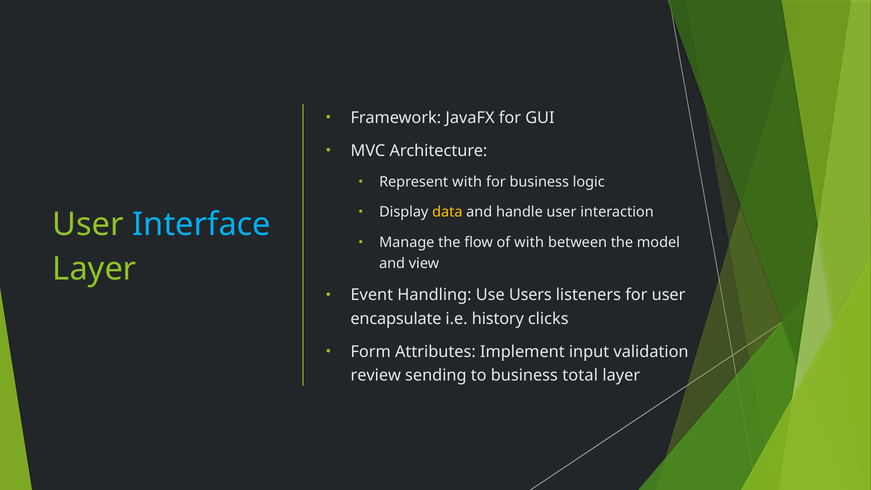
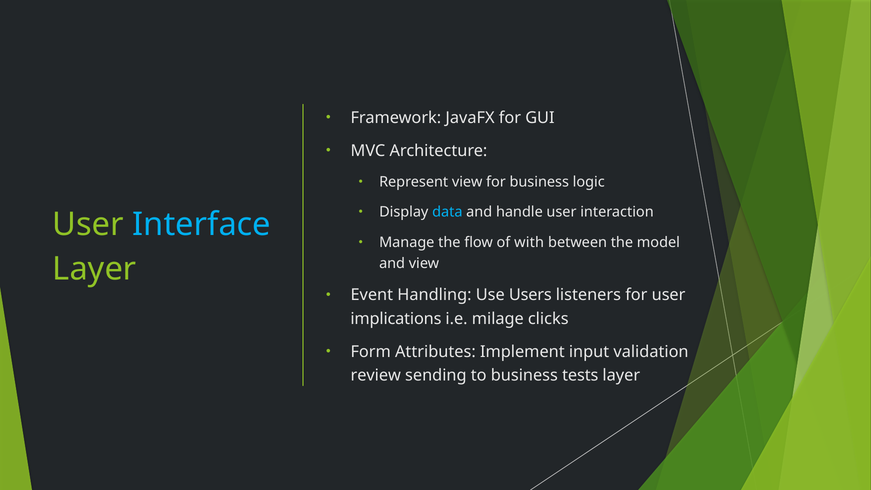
Represent with: with -> view (467, 182)
data colour: yellow -> light blue (447, 212)
encapsulate: encapsulate -> implications (396, 319)
history: history -> milage (498, 319)
total: total -> tests (580, 375)
